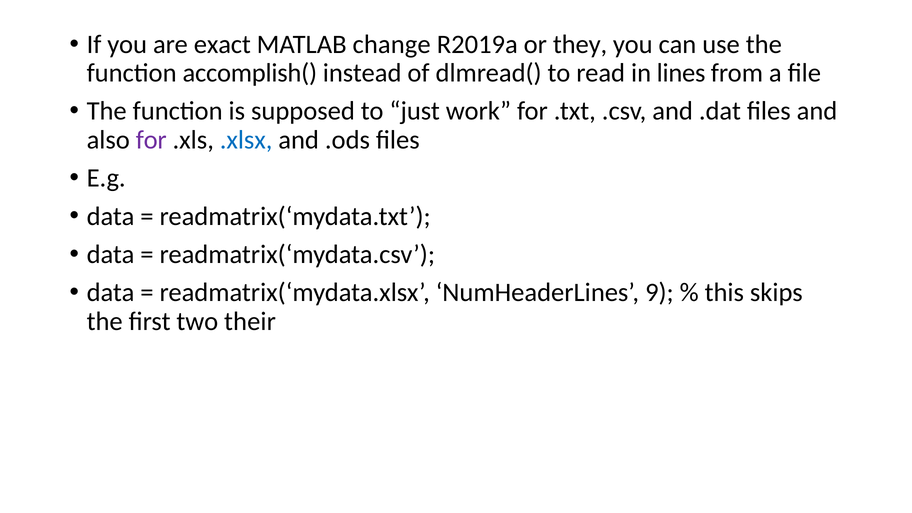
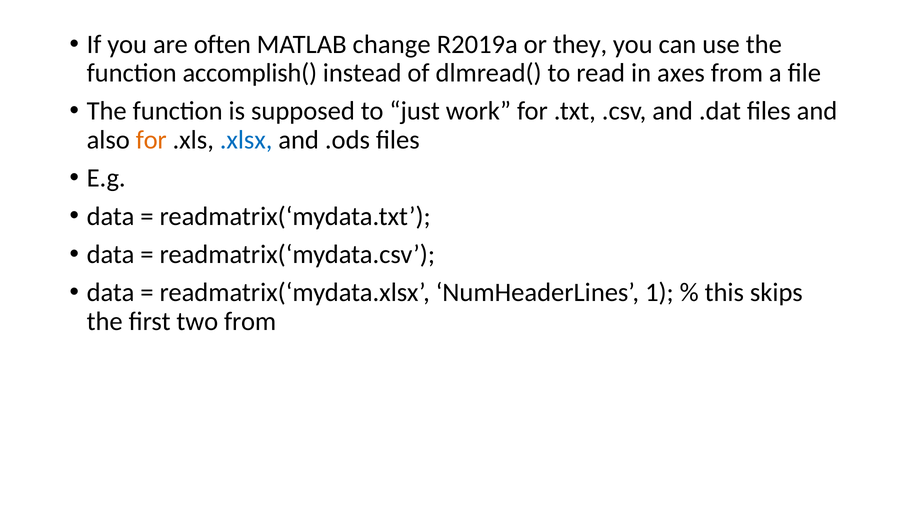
exact: exact -> often (222, 44)
lines: lines -> axes (681, 73)
for colour: purple -> orange (151, 140)
9: 9 -> 1 (659, 293)
two their: their -> from (250, 321)
